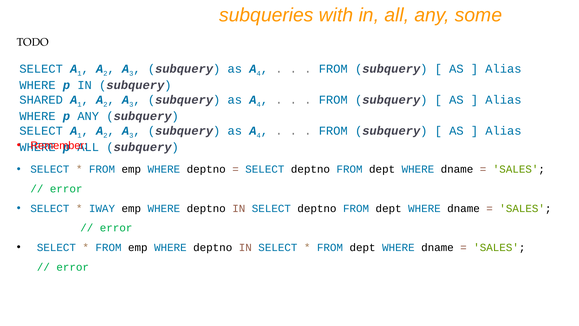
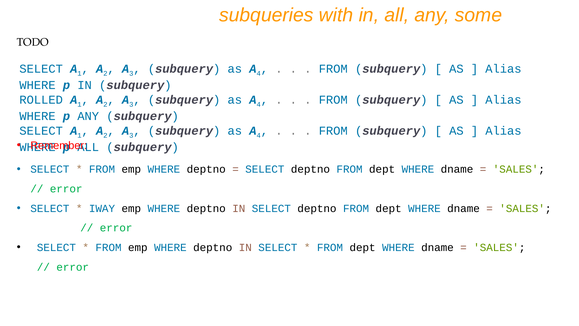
SHARED: SHARED -> ROLLED (41, 100)
